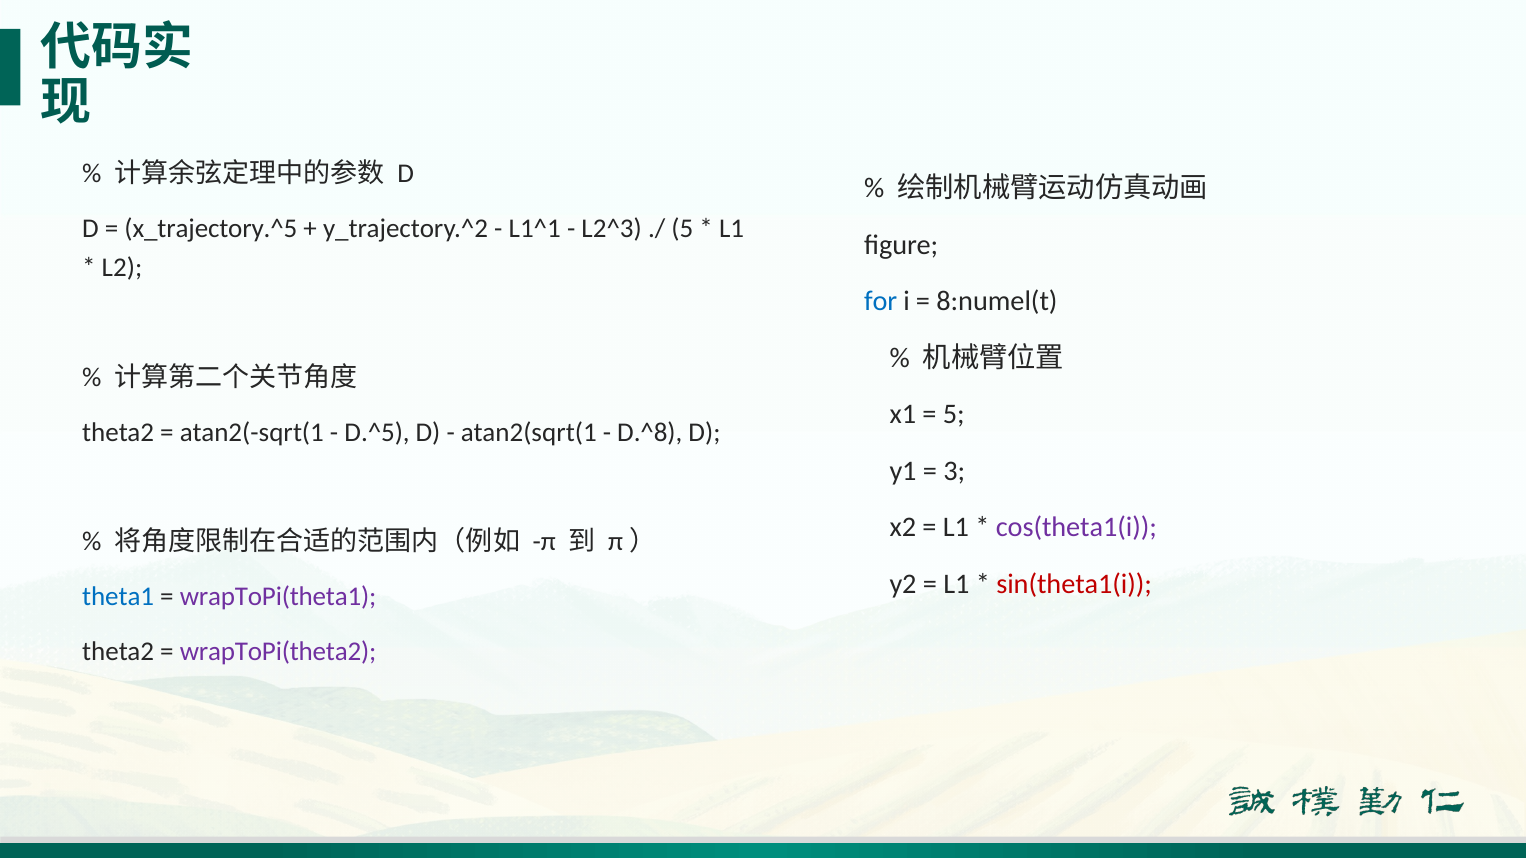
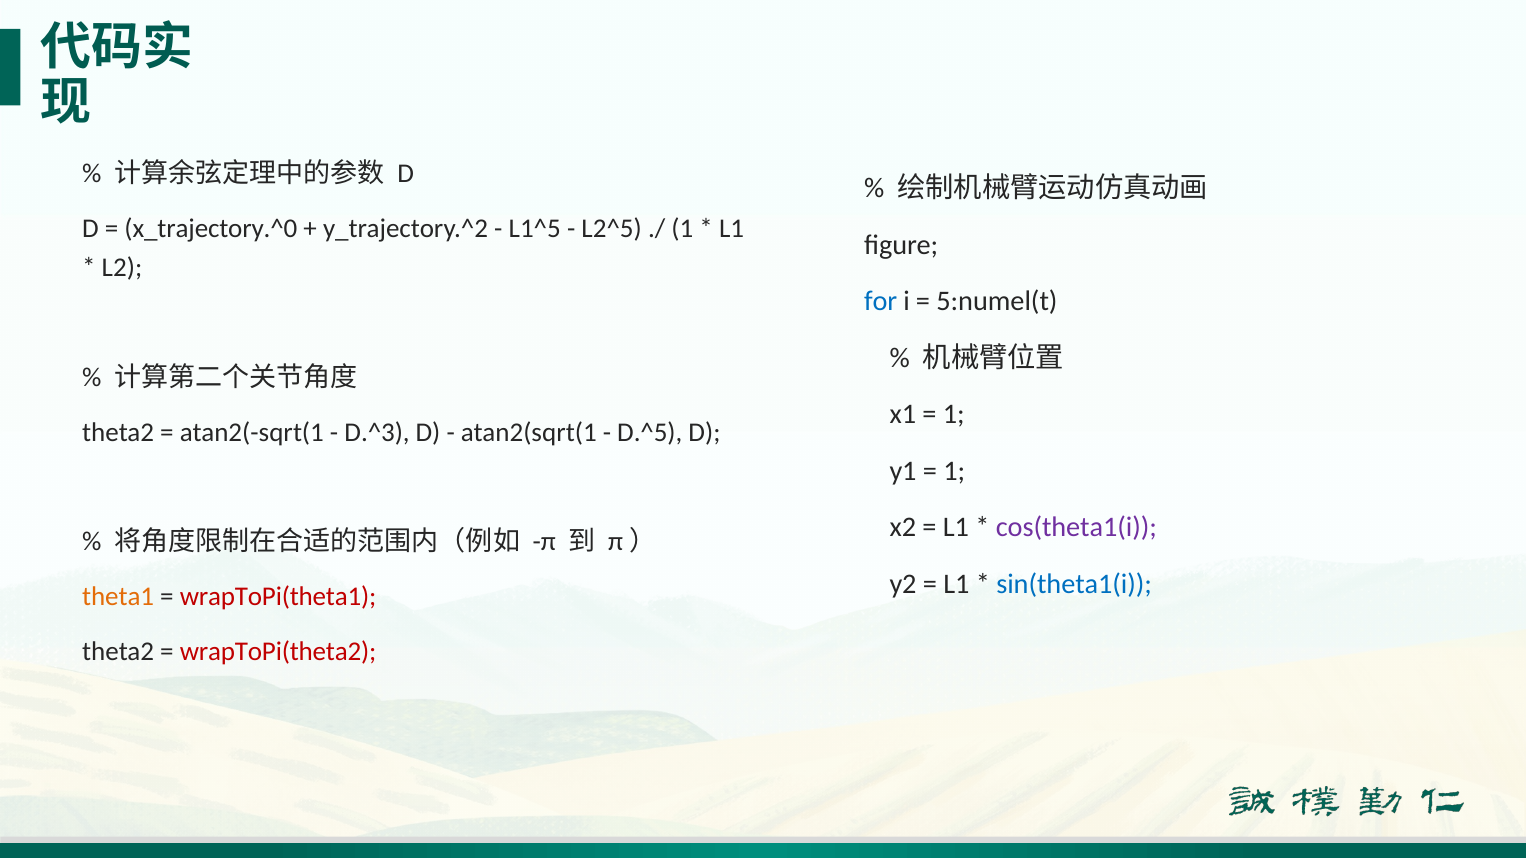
x_trajectory.^5: x_trajectory.^5 -> x_trajectory.^0 (211, 229)
L1^1: L1^1 -> L1^5 (535, 229)
L2^3: L2^3 -> L2^5 (612, 229)
5: 5 -> 1 (682, 229)
8:numel(t: 8:numel(t -> 5:numel(t (997, 301)
5: 5 -> 1 (954, 414)
D.^5: D.^5 -> D.^3 (377, 432)
D.^8: D.^8 -> D.^5 (650, 432)
3: 3 -> 1 (954, 471)
sin(theta1(i colour: red -> blue (1074, 584)
theta1 colour: blue -> orange (118, 597)
wrapToPi(theta1 colour: purple -> red (278, 597)
wrapToPi(theta2 colour: purple -> red (278, 652)
